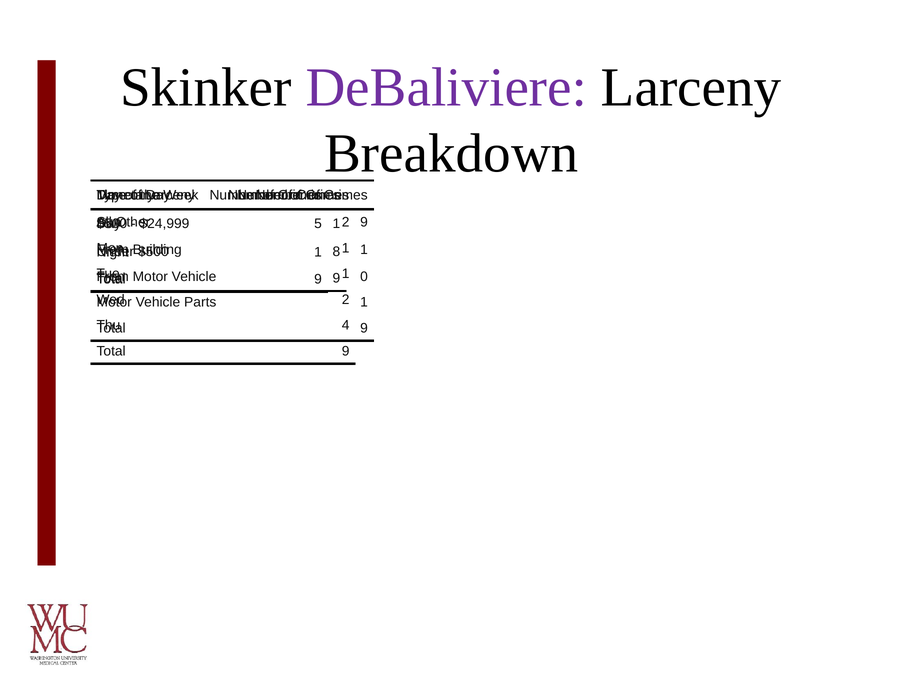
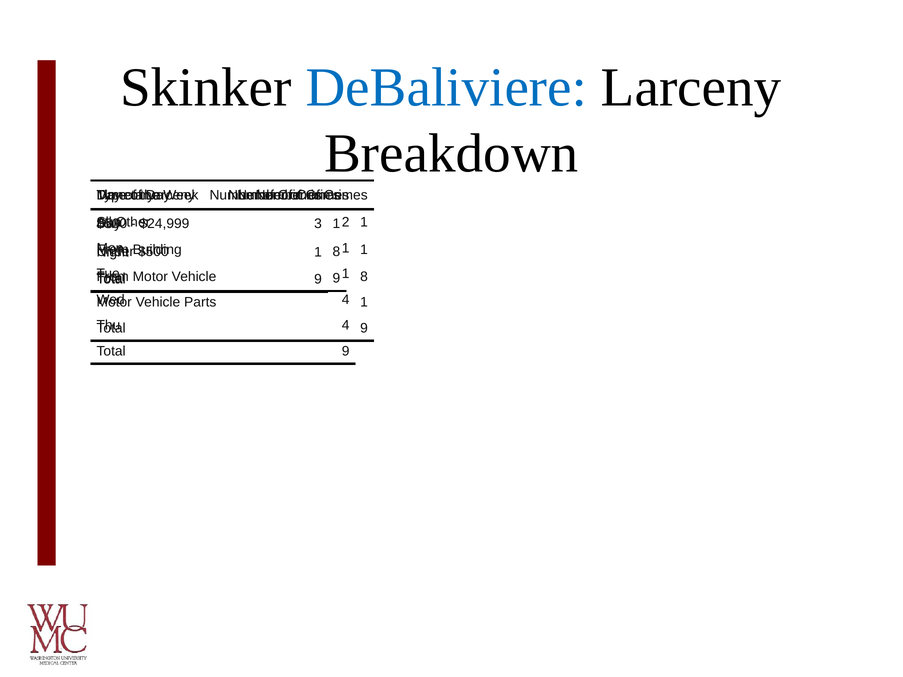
DeBaliviere colour: purple -> blue (446, 87)
9: 9 -> 1 (364, 222)
5: 5 -> 3 (318, 224)
Vehicle 0: 0 -> 8 (364, 277)
2: 2 -> 4 (346, 300)
